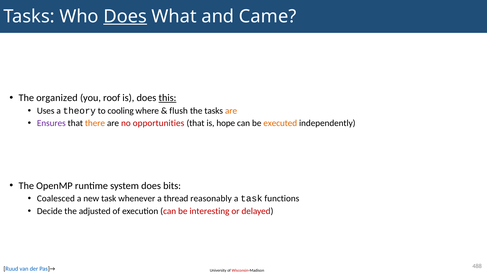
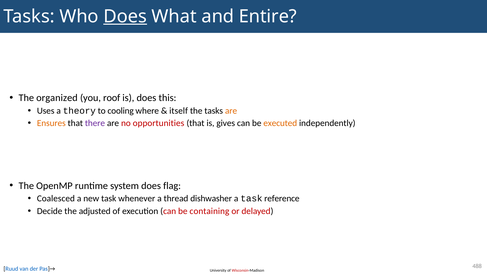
Came: Came -> Entire (268, 16)
this underline: present -> none (167, 98)
flush: flush -> itself (179, 111)
Ensures colour: purple -> orange (51, 123)
there colour: orange -> purple (95, 123)
hope: hope -> gives (226, 123)
bits: bits -> flag (172, 186)
reasonably: reasonably -> dishwasher (211, 199)
functions: functions -> reference (282, 199)
interesting: interesting -> containing (209, 211)
